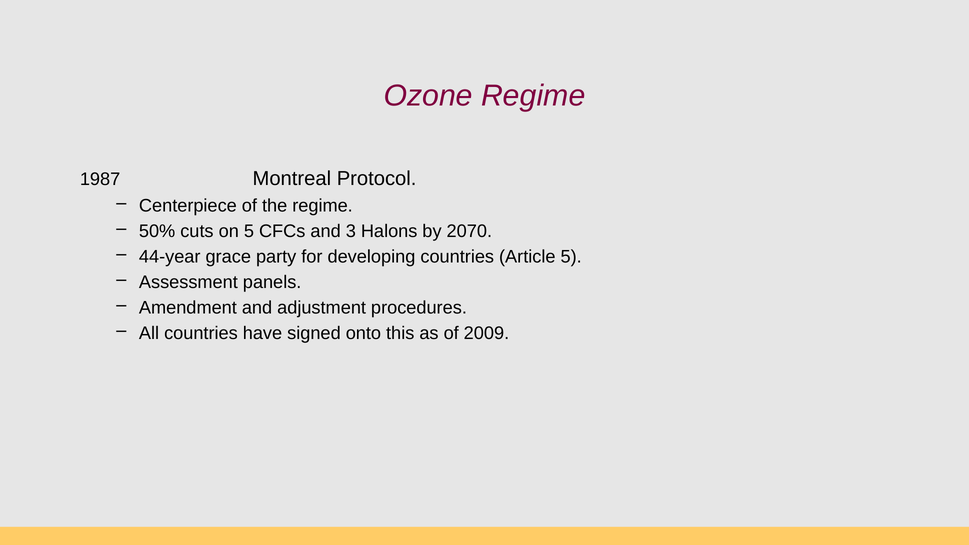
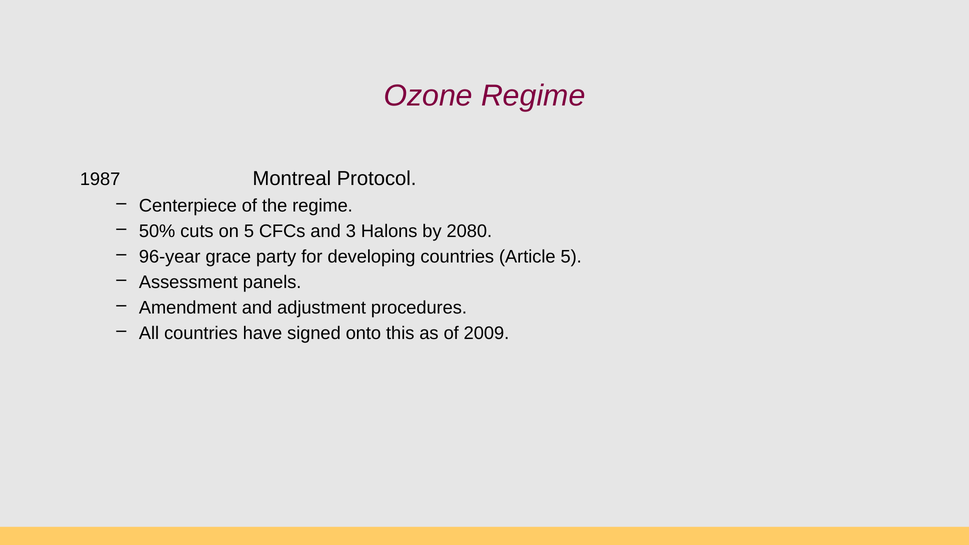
2070: 2070 -> 2080 (469, 231)
44-year: 44-year -> 96-year (170, 257)
